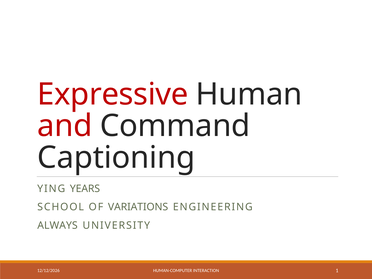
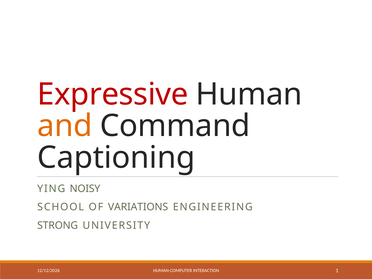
and colour: red -> orange (65, 126)
YEARS: YEARS -> NOISY (85, 189)
ALWAYS: ALWAYS -> STRONG (58, 225)
